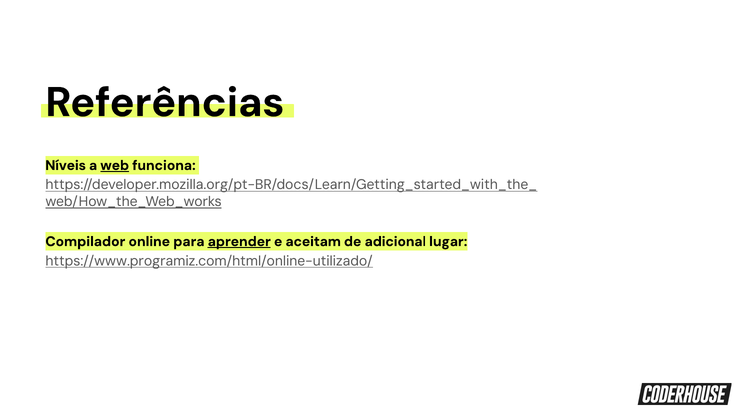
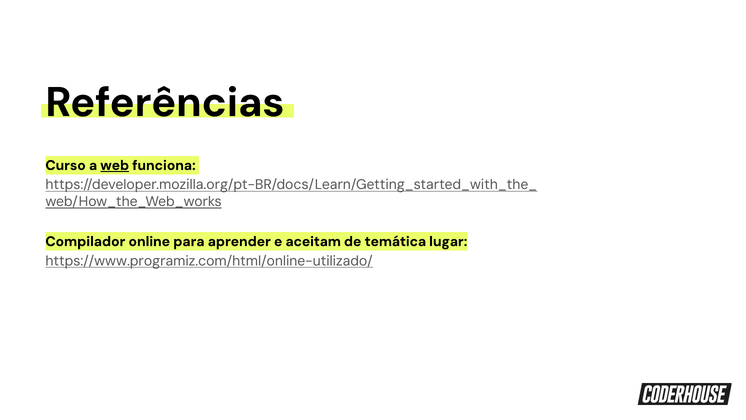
Níveis: Níveis -> Curso (66, 165)
aprender underline: present -> none (239, 241)
adicional: adicional -> temática (395, 241)
